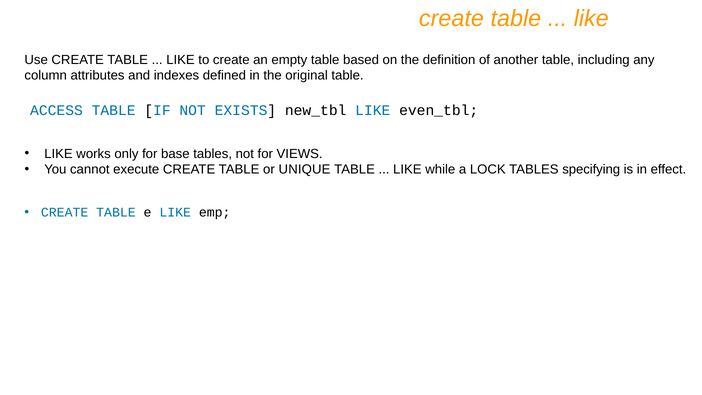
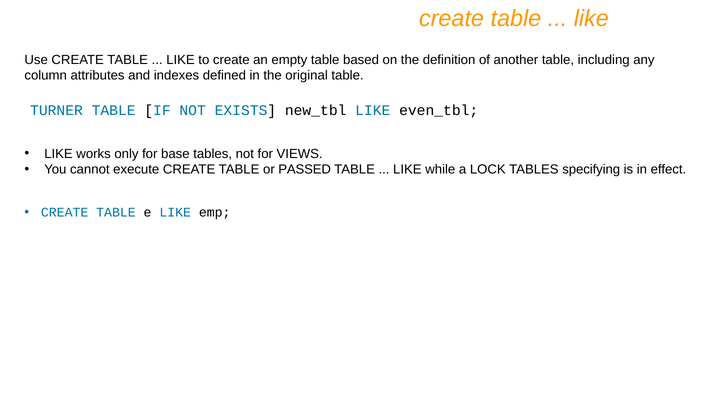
ACCESS: ACCESS -> TURNER (56, 110)
UNIQUE: UNIQUE -> PASSED (305, 170)
